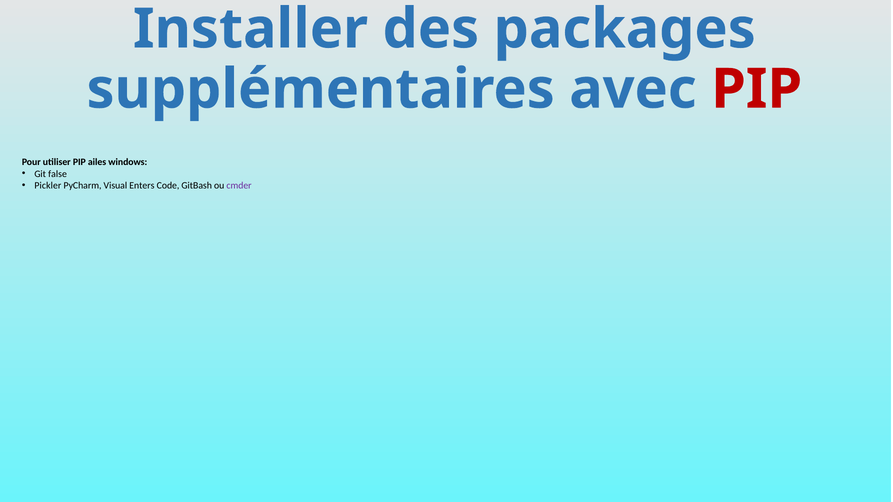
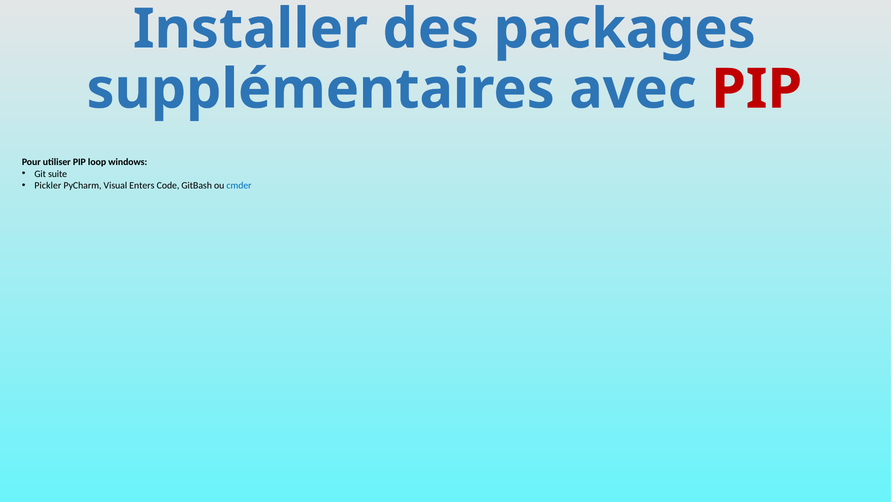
ailes: ailes -> loop (97, 162)
false: false -> suite (58, 174)
cmder colour: purple -> blue (239, 186)
